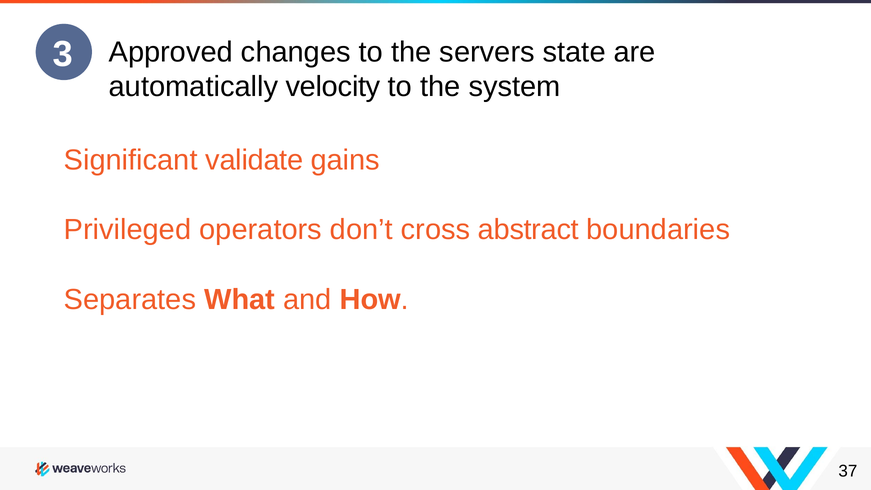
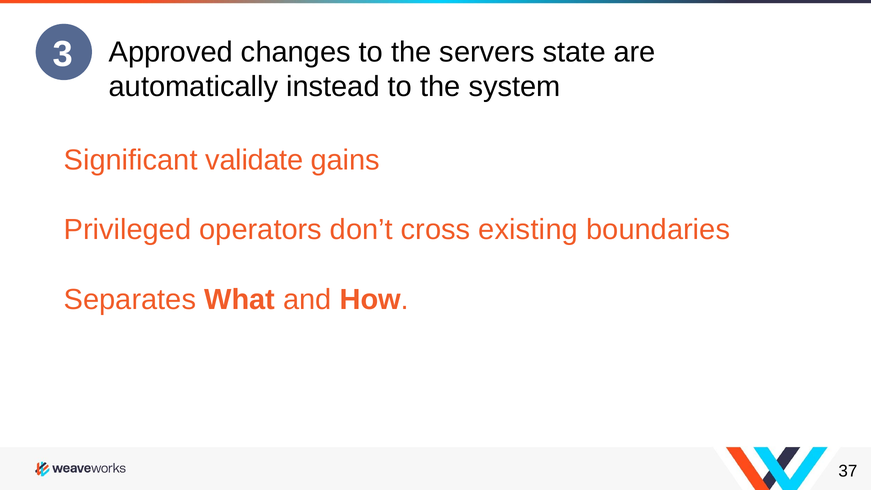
velocity: velocity -> instead (333, 87)
abstract: abstract -> existing (528, 230)
